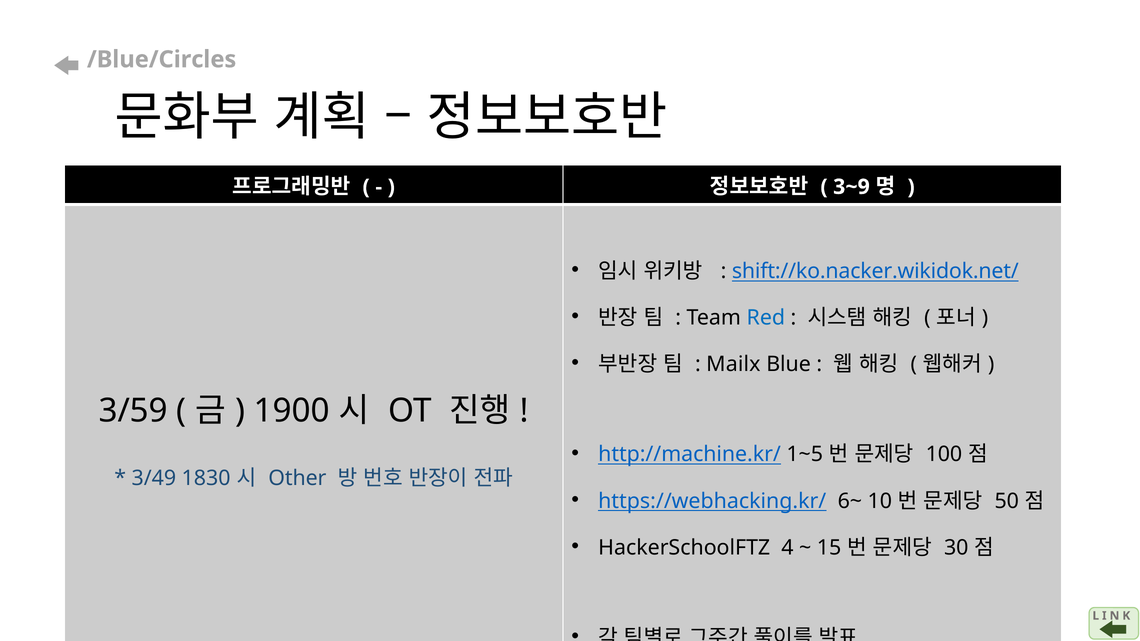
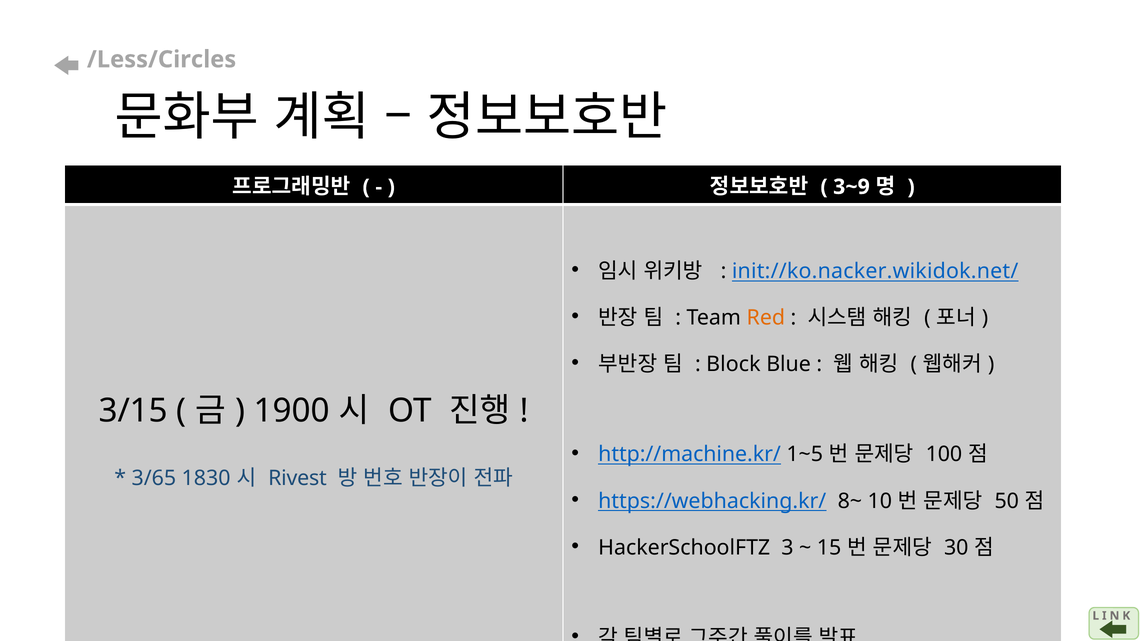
/Blue/Circles: /Blue/Circles -> /Less/Circles (162, 59)
shift://ko.nacker.wikidok.net/: shift://ko.nacker.wikidok.net/ -> init://ko.nacker.wikidok.net/ (875, 271)
Red colour: blue -> orange (766, 318)
Mailx: Mailx -> Block (733, 364)
3/59: 3/59 -> 3/15 (133, 411)
3/49: 3/49 -> 3/65 (154, 478)
Other: Other -> Rivest (297, 478)
6~: 6~ -> 8~ (850, 501)
4: 4 -> 3 (787, 548)
